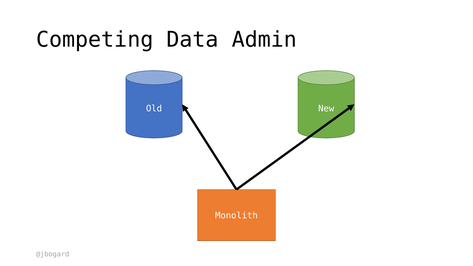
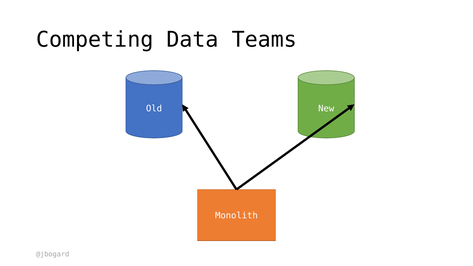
Admin: Admin -> Teams (264, 40)
